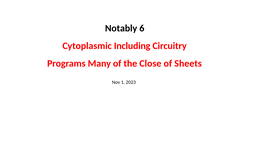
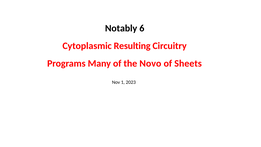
Including: Including -> Resulting (132, 46)
Close: Close -> Novo (150, 63)
